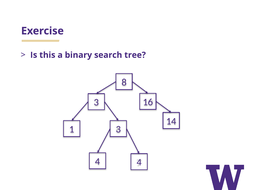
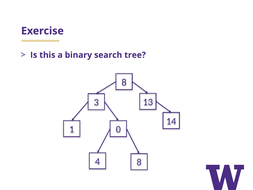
16: 16 -> 13 (148, 102)
1 3: 3 -> 0 (118, 129)
4 4: 4 -> 8 (139, 162)
